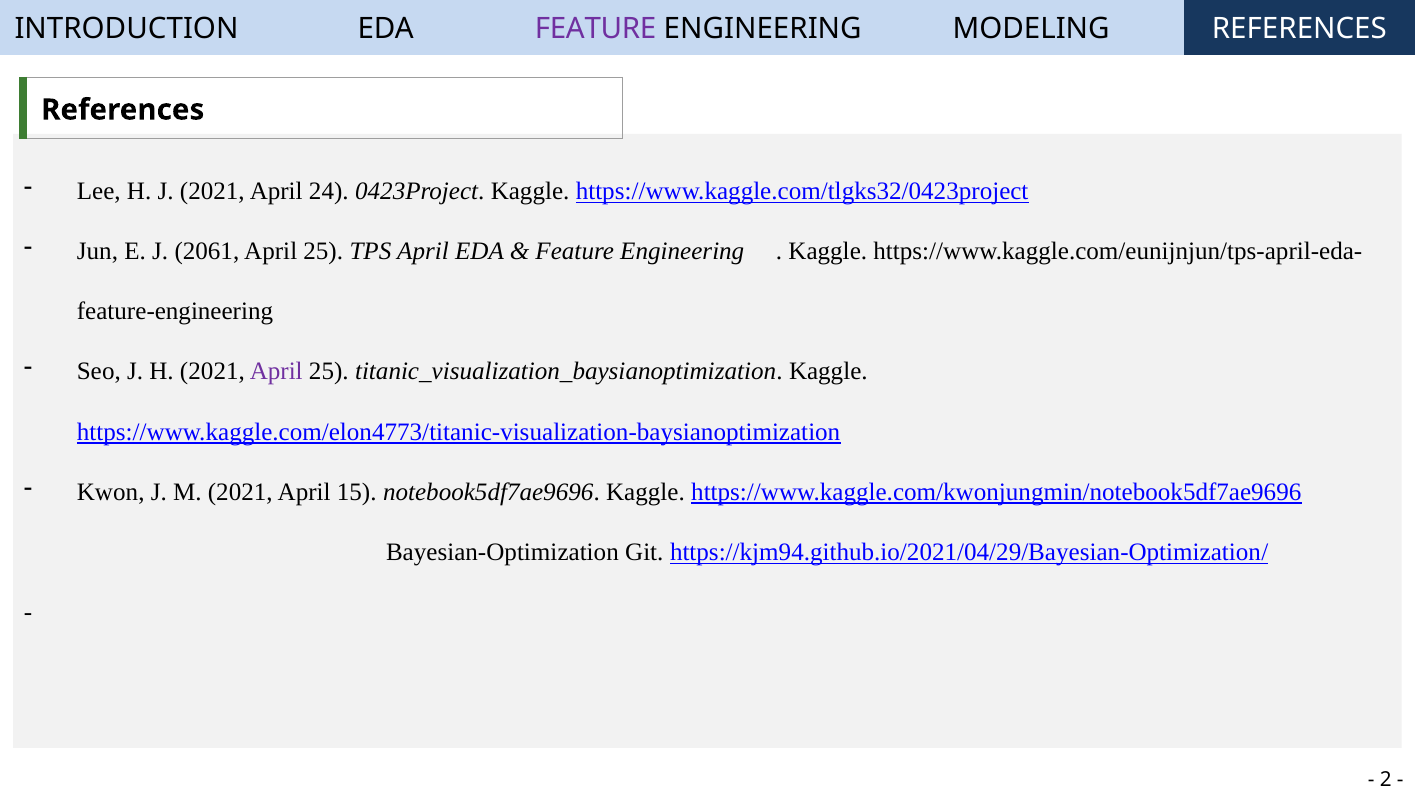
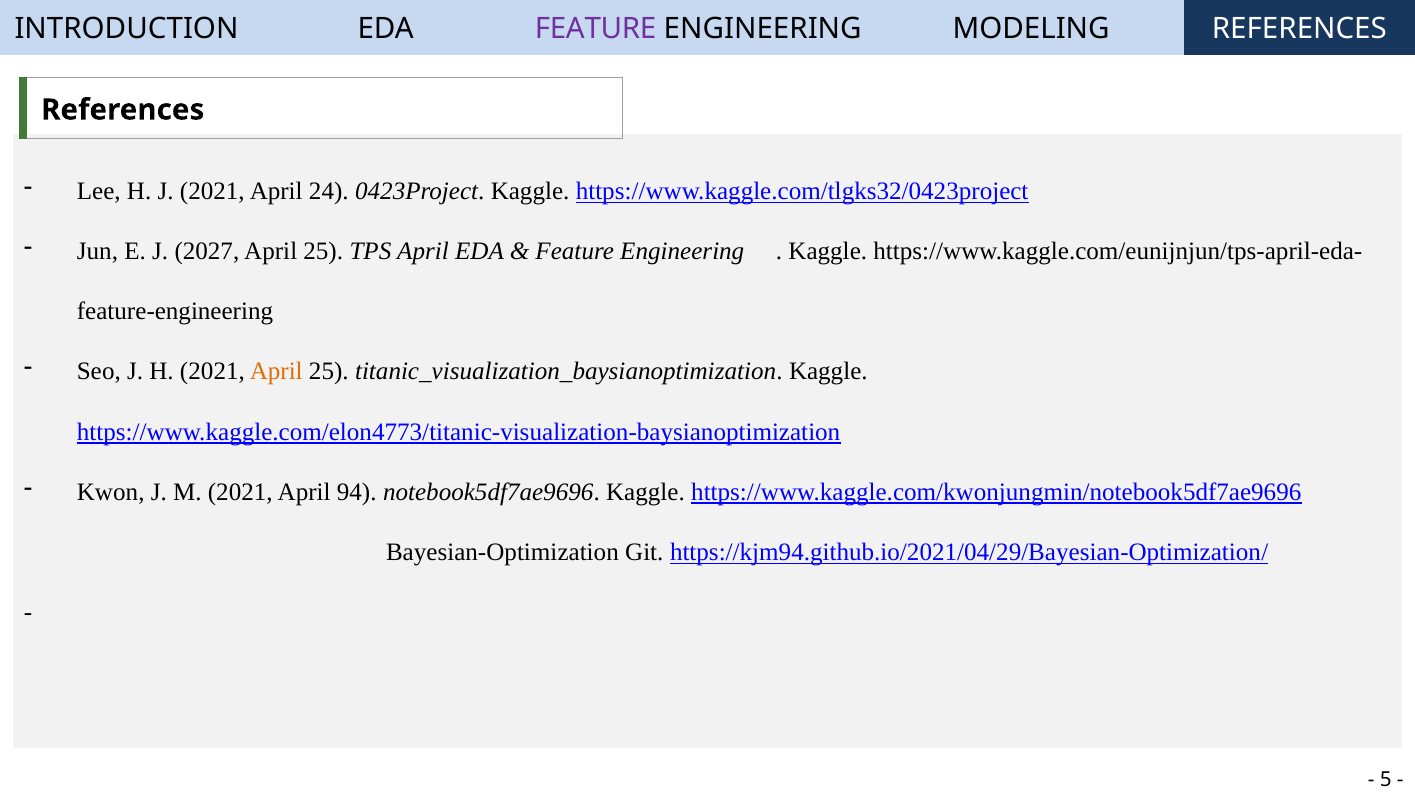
2061: 2061 -> 2027 (207, 251)
April colour: purple -> orange (276, 372)
15: 15 -> 94 (357, 492)
2: 2 -> 5 (1386, 779)
